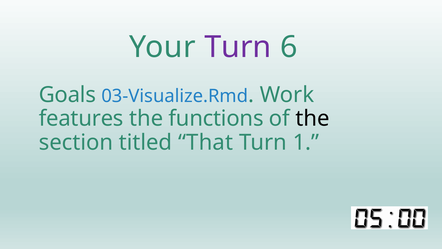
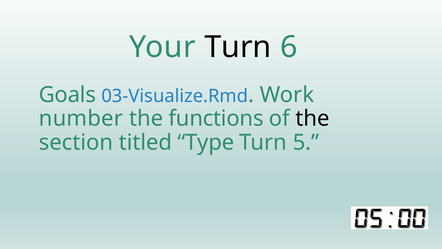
Turn colour: purple -> black (238, 47)
features: features -> number (81, 118)
That: That -> Type (206, 142)
1: 1 -> 5 (306, 142)
